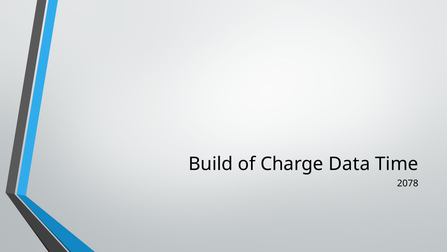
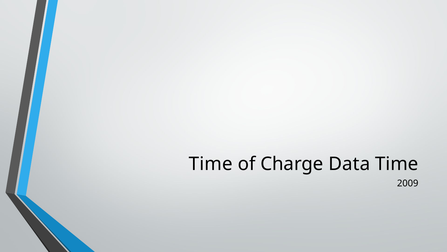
Build: Build -> Time (211, 164)
2078: 2078 -> 2009 (408, 183)
